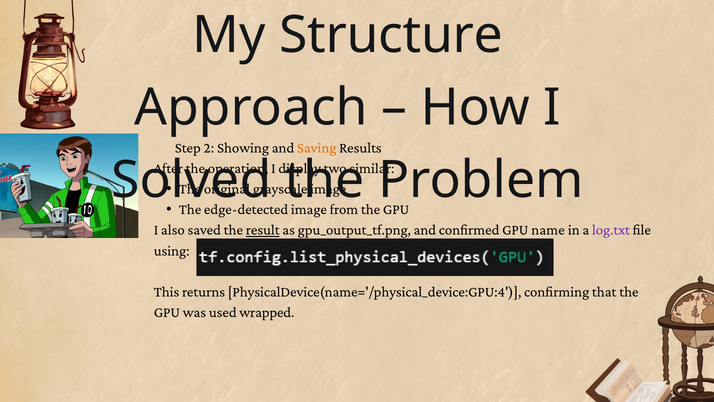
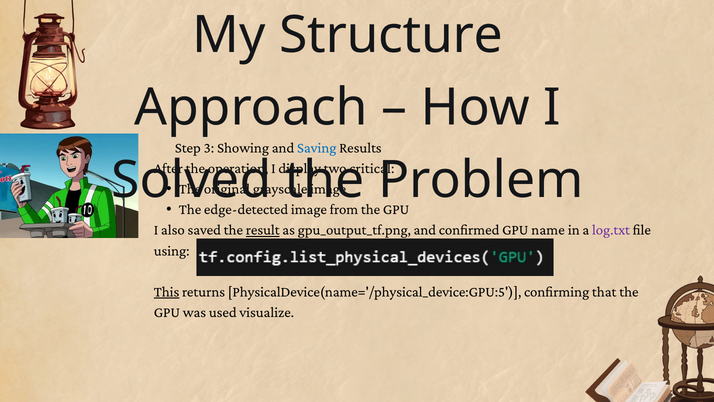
2: 2 -> 3 (209, 148)
Saving colour: orange -> blue (317, 148)
similar: similar -> critical (372, 168)
This underline: none -> present (167, 291)
PhysicalDevice(name='/physical_device:GPU:4: PhysicalDevice(name='/physical_device:GPU:4 -> PhysicalDevice(name='/physical_device:GPU:5 (375, 291)
wrapped: wrapped -> visualize (267, 312)
